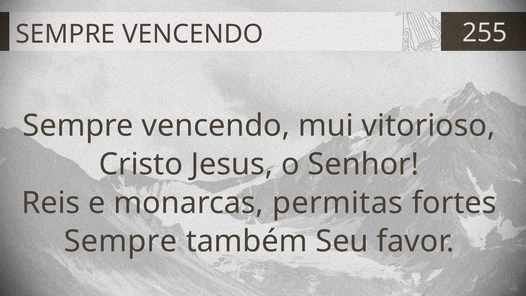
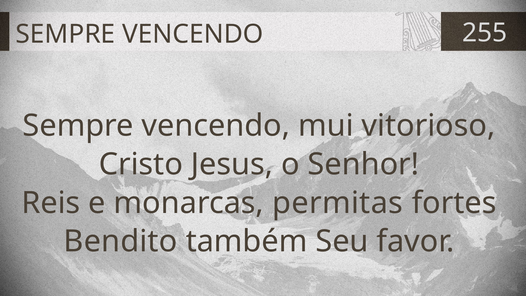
Sempre: Sempre -> Bendito (121, 241)
